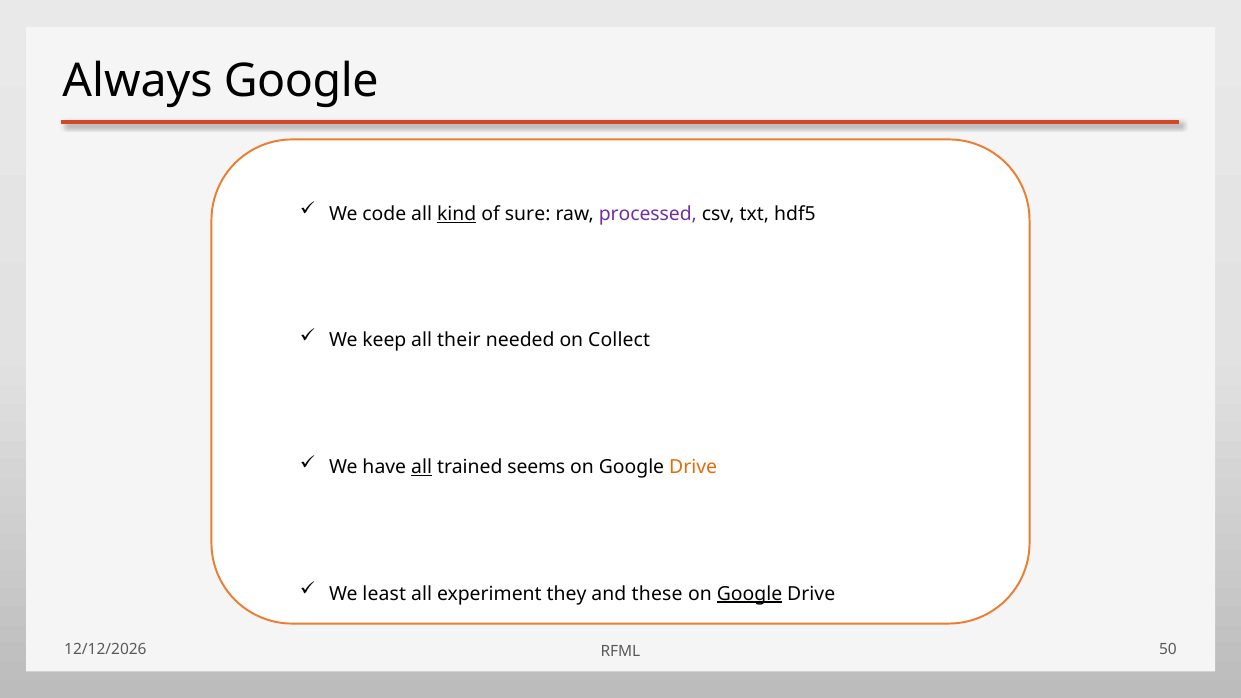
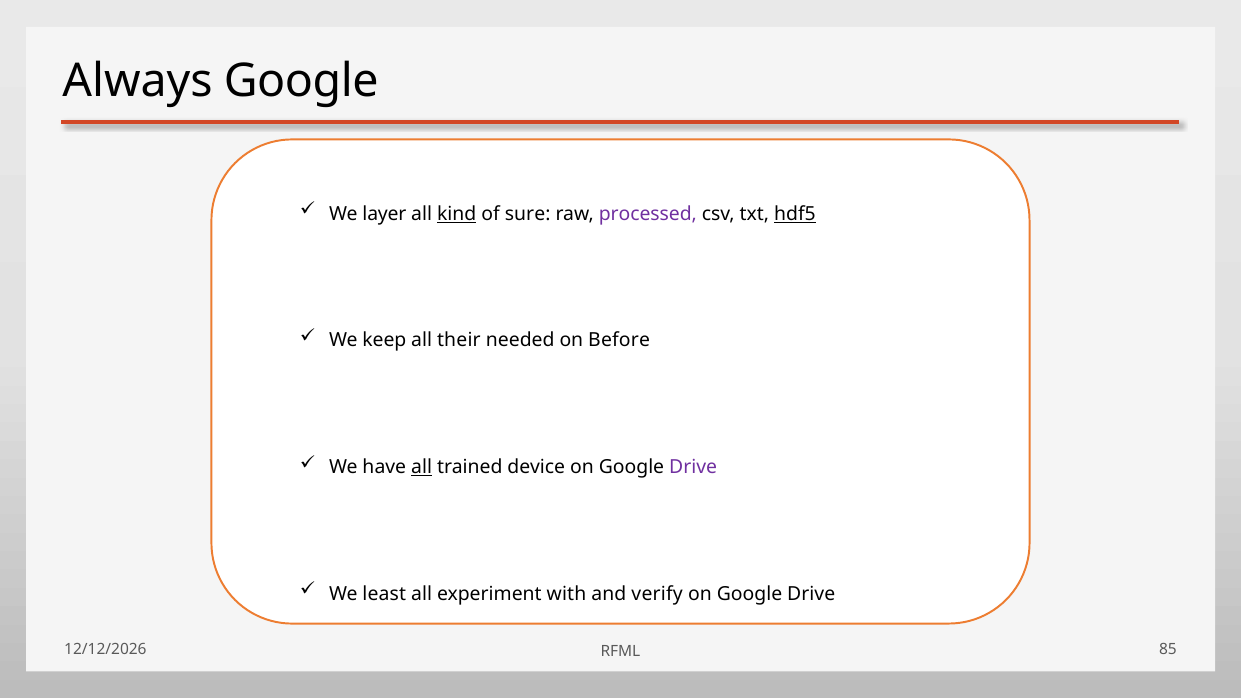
code: code -> layer (384, 214)
hdf5 underline: none -> present (795, 214)
Collect: Collect -> Before (619, 340)
seems: seems -> device (536, 467)
Drive colour: orange -> purple (693, 467)
they: they -> with (567, 594)
these: these -> verify (657, 594)
Google underline: present -> none (750, 594)
50: 50 -> 85 (1168, 650)
